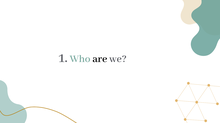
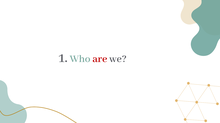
are colour: black -> red (100, 59)
